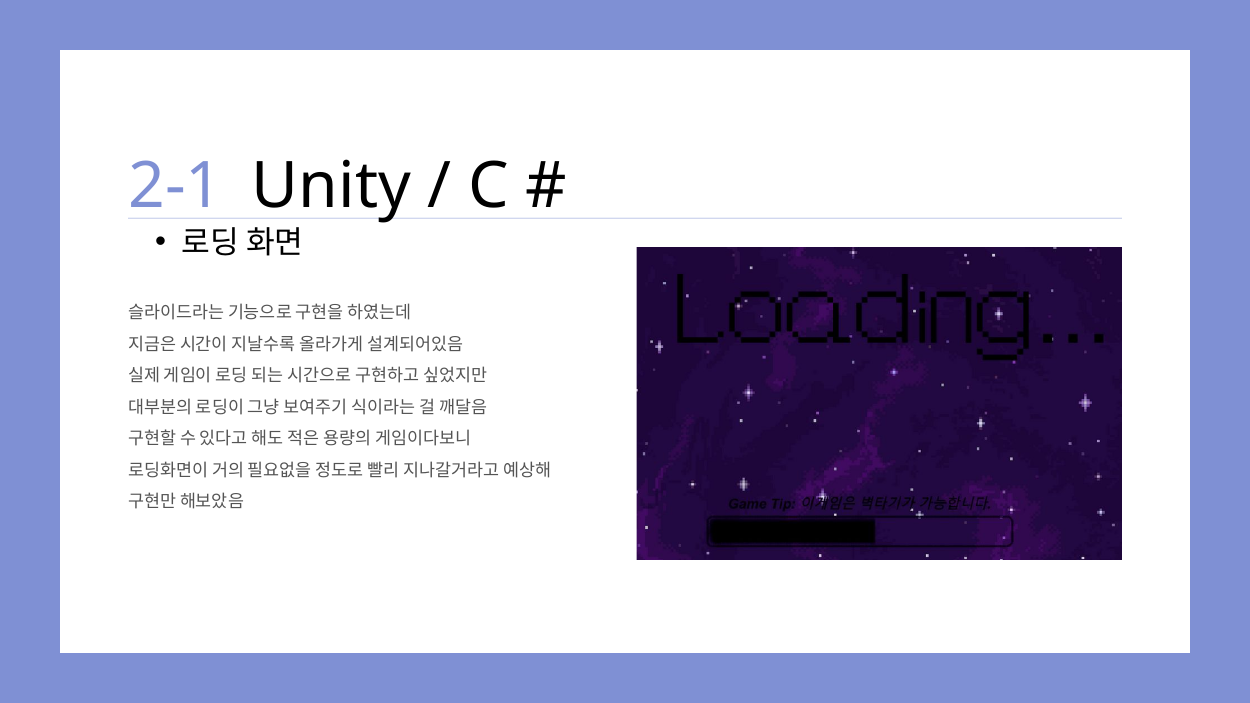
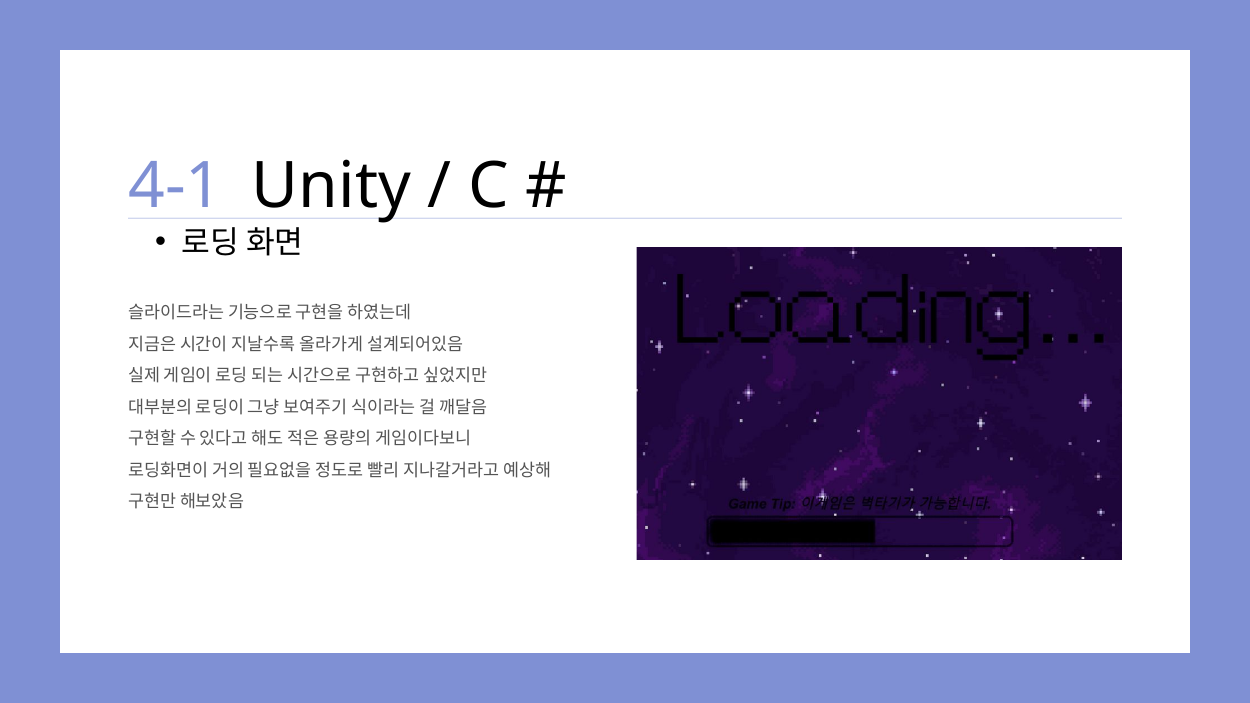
2-1: 2-1 -> 4-1 (176, 187)
